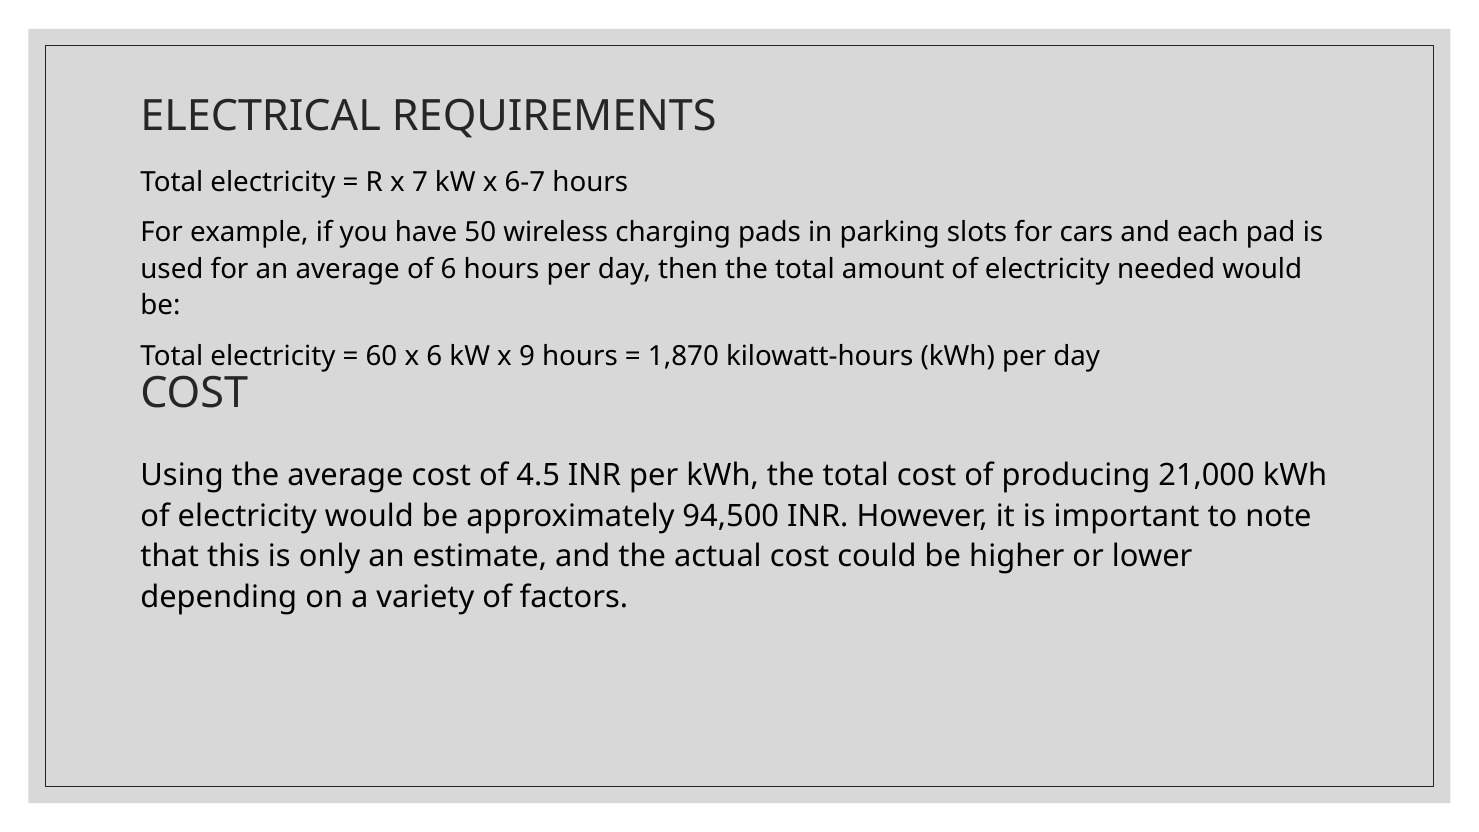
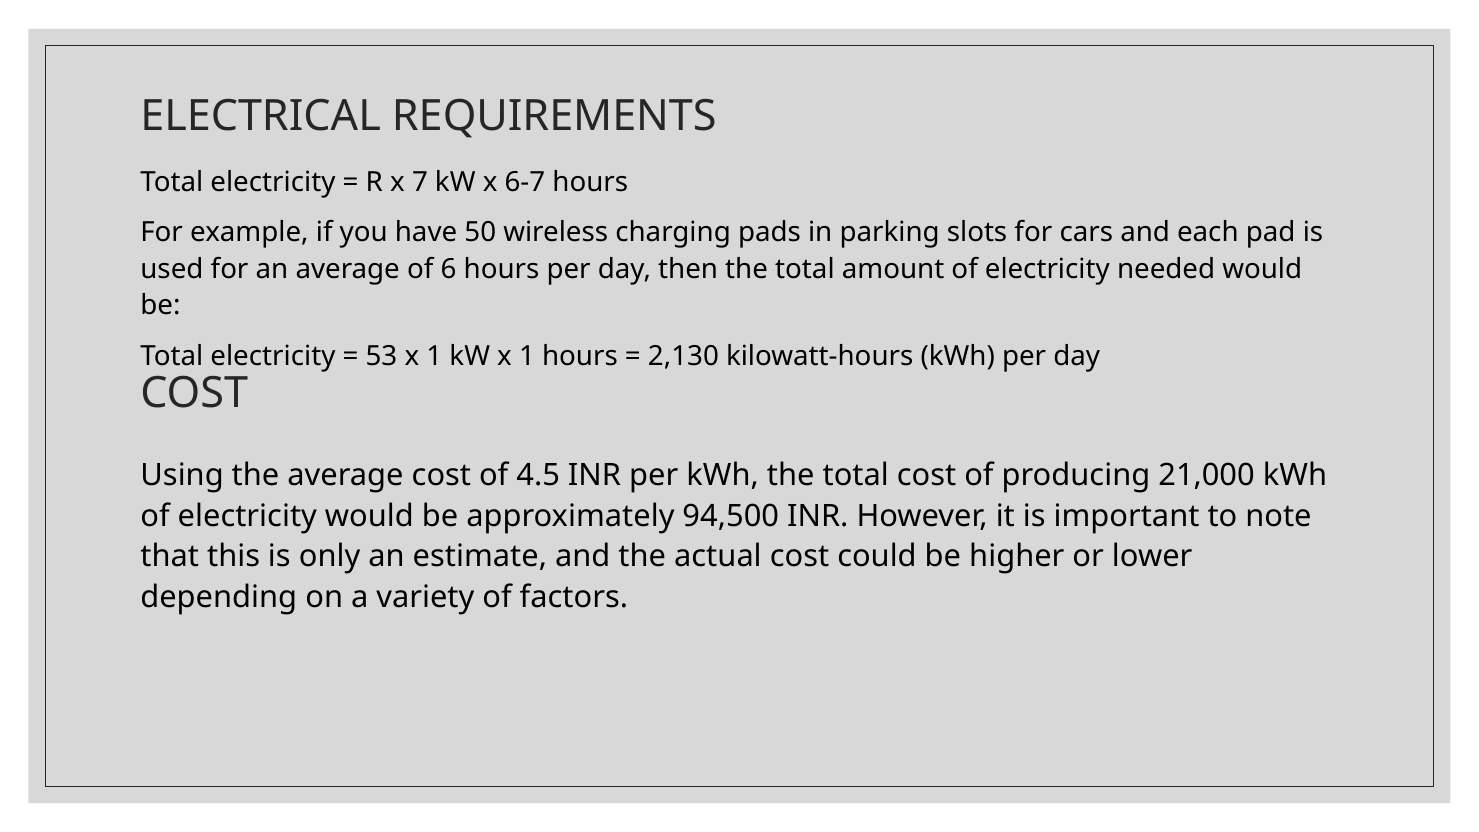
60: 60 -> 53 (381, 356)
6: 6 -> 1 (434, 356)
kW x 9: 9 -> 1 (527, 356)
1,870: 1,870 -> 2,130 (683, 356)
